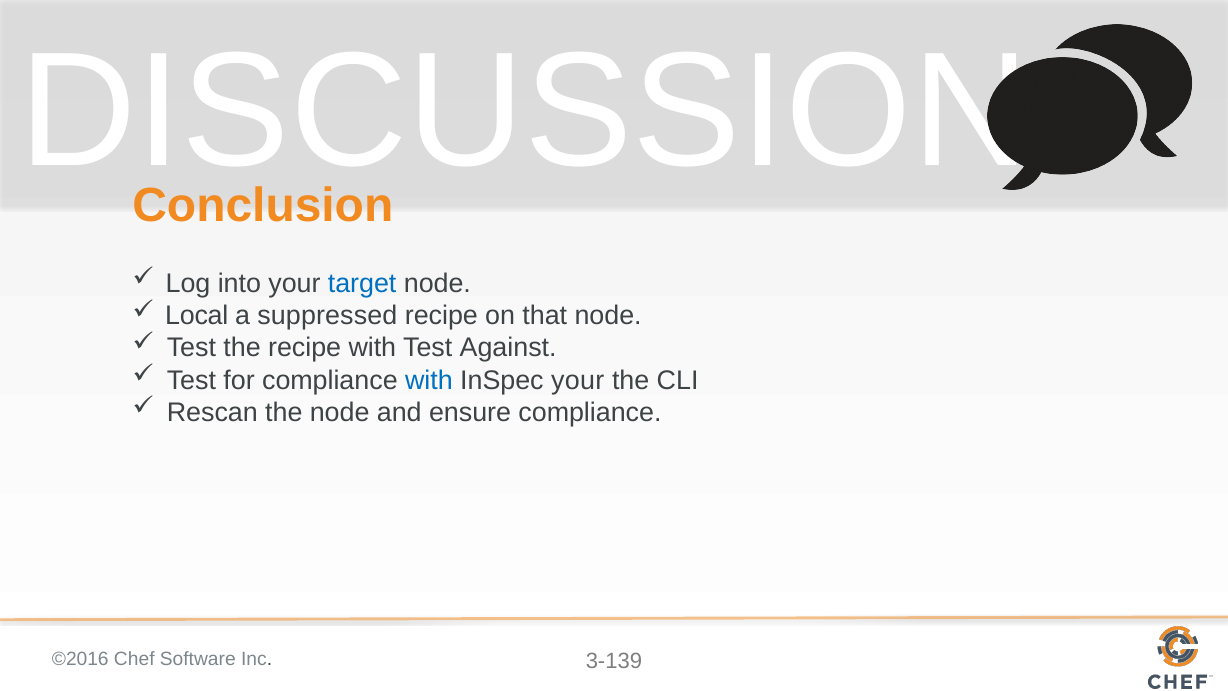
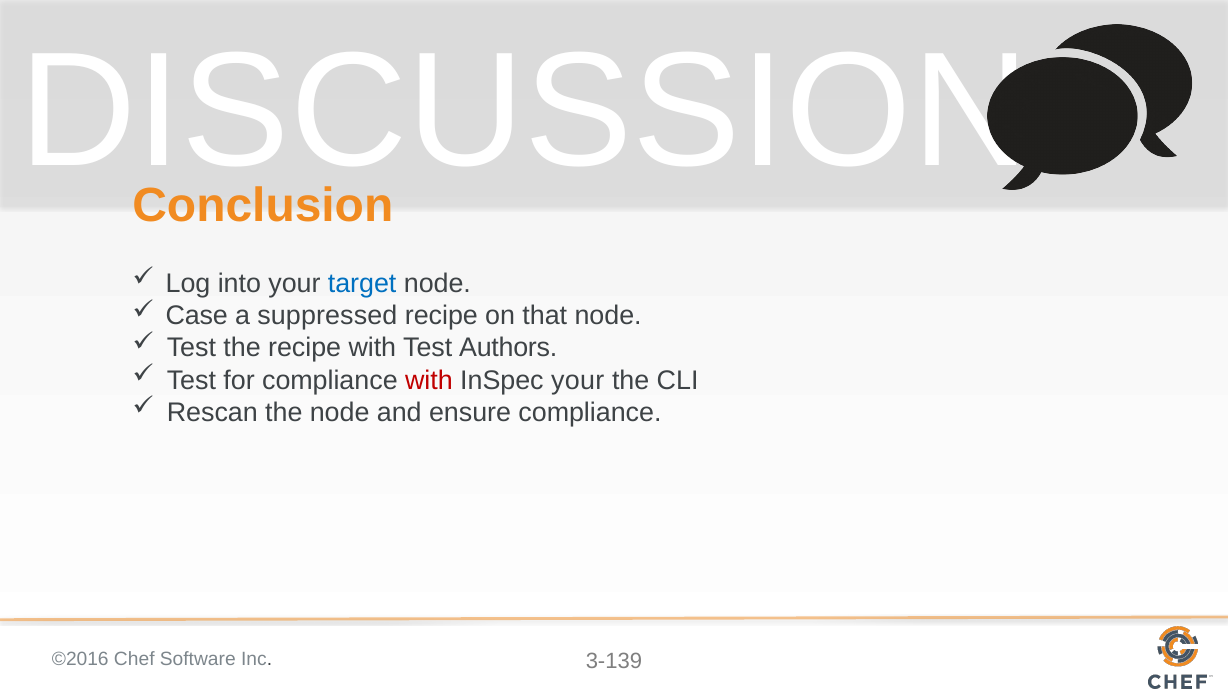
Local: Local -> Case (197, 316)
Against: Against -> Authors (508, 348)
with colour: blue -> red (429, 380)
